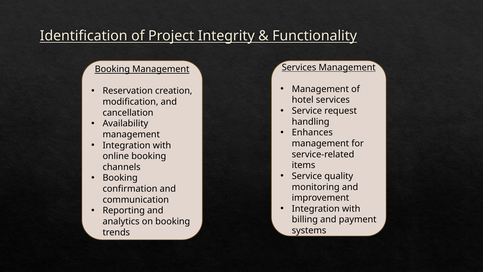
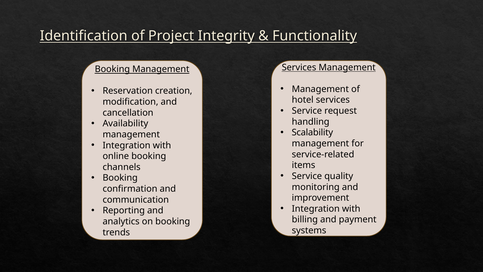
Enhances: Enhances -> Scalability (312, 132)
